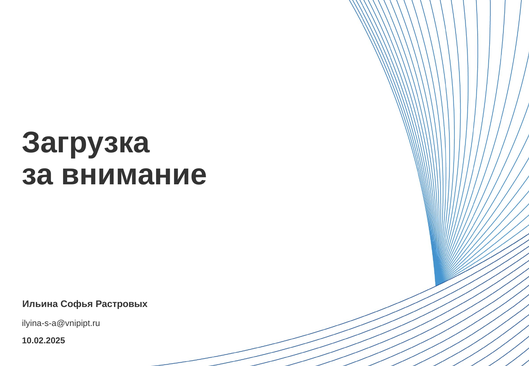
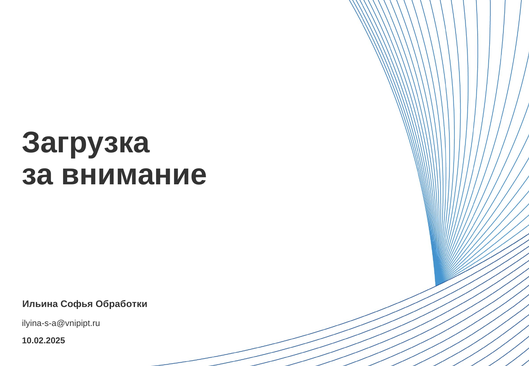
Растровых: Растровых -> Обработки (122, 304)
